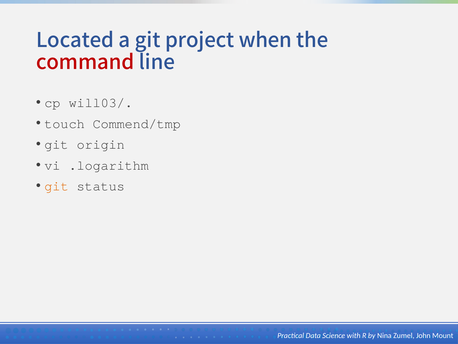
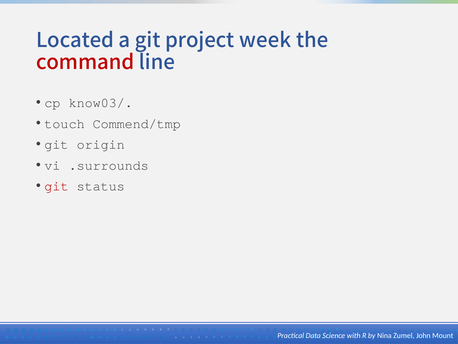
when: when -> week (265, 40)
will03/: will03/ -> know03/ (101, 103)
.logarithm: .logarithm -> .surrounds (109, 165)
git colour: orange -> red (57, 186)
